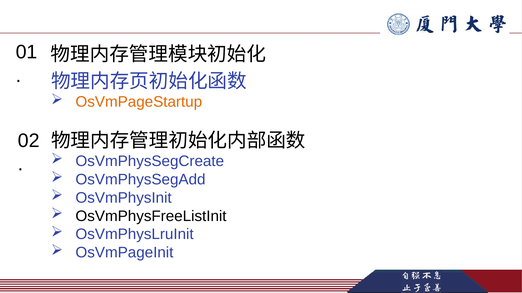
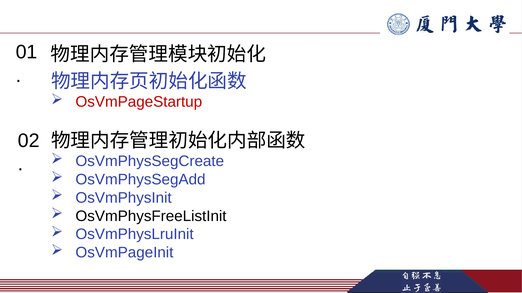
OsVmPageStartup colour: orange -> red (139, 102)
